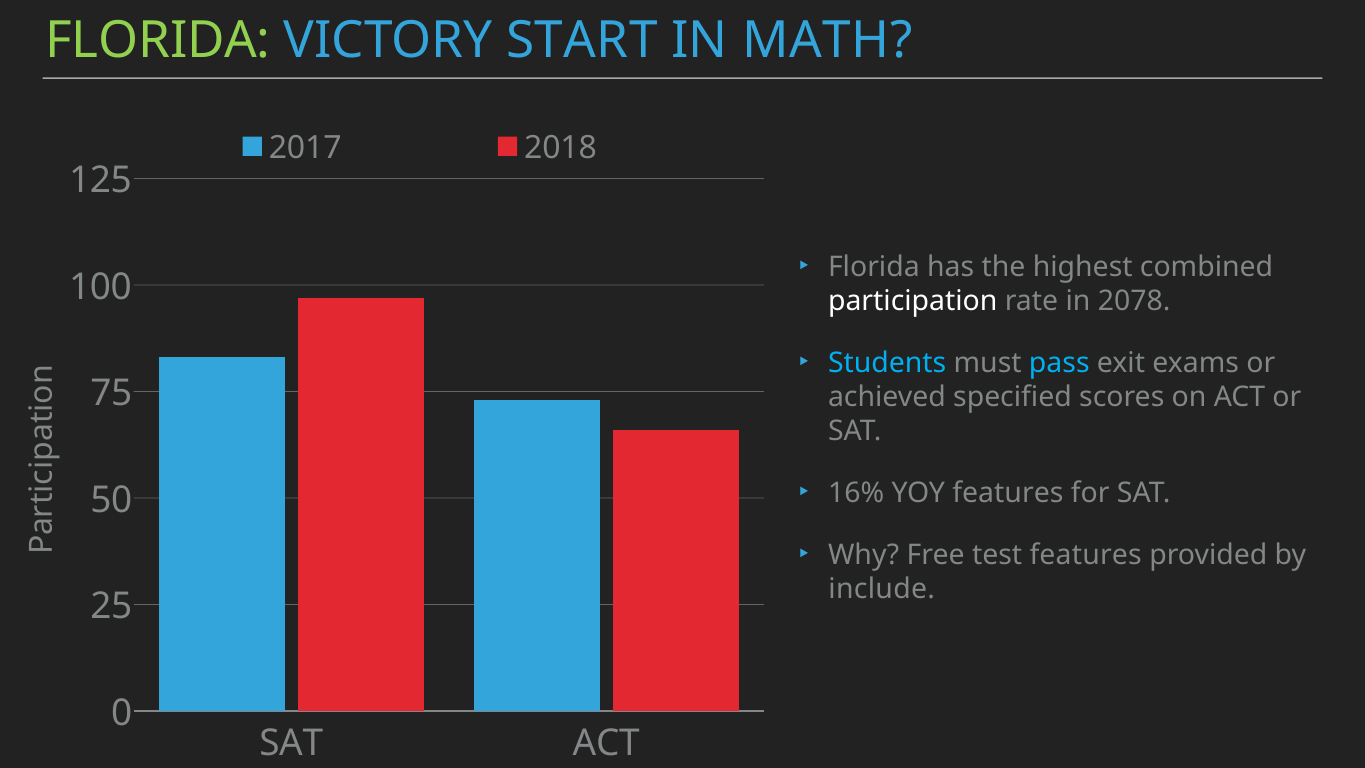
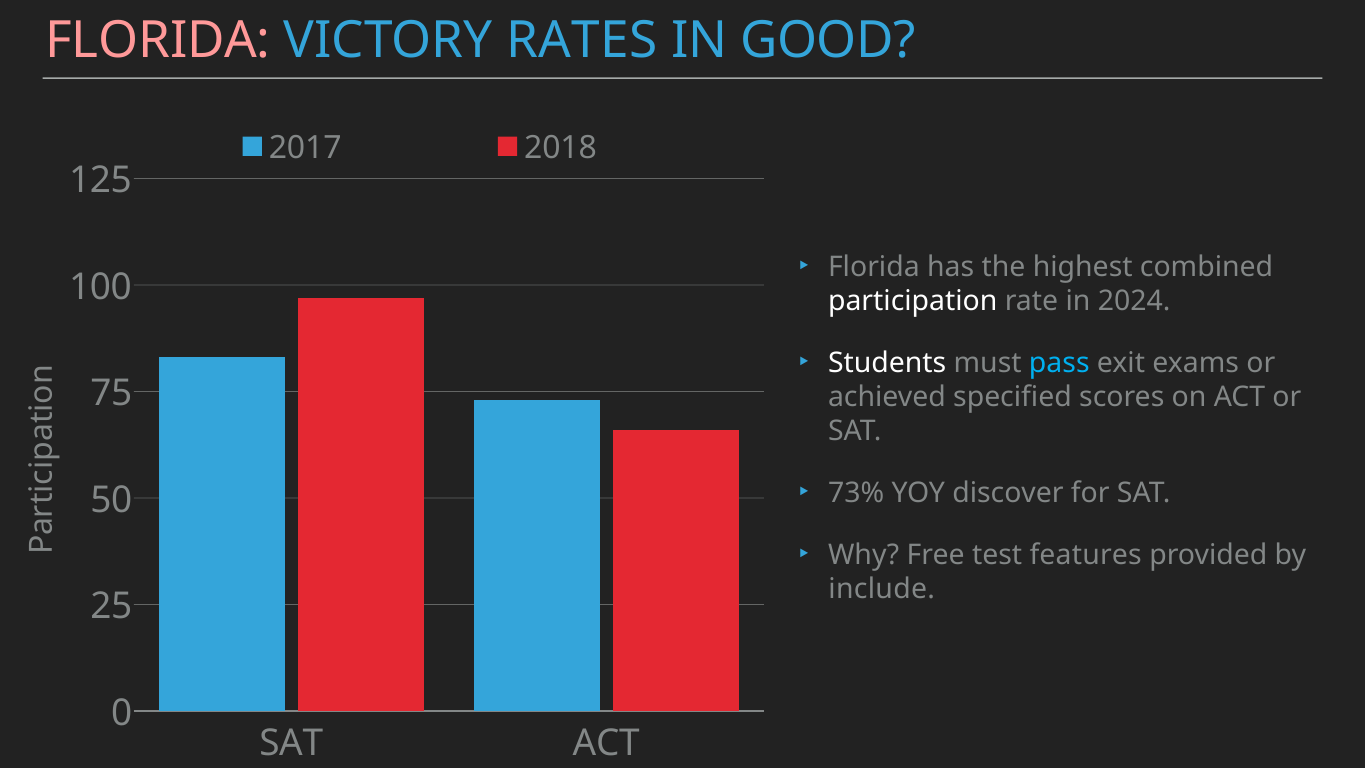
FLORIDA colour: light green -> pink (158, 40)
START: START -> RATES (582, 40)
MATH: MATH -> GOOD (828, 40)
2078: 2078 -> 2024 (1134, 301)
Students colour: light blue -> white (887, 363)
16%: 16% -> 73% (856, 493)
YOY features: features -> discover (1008, 493)
